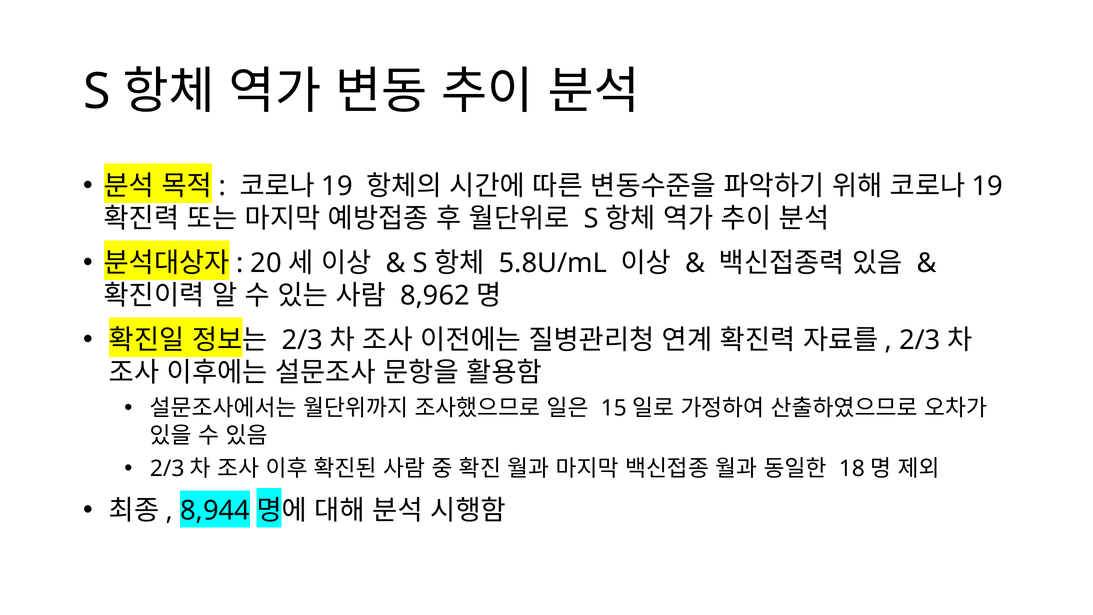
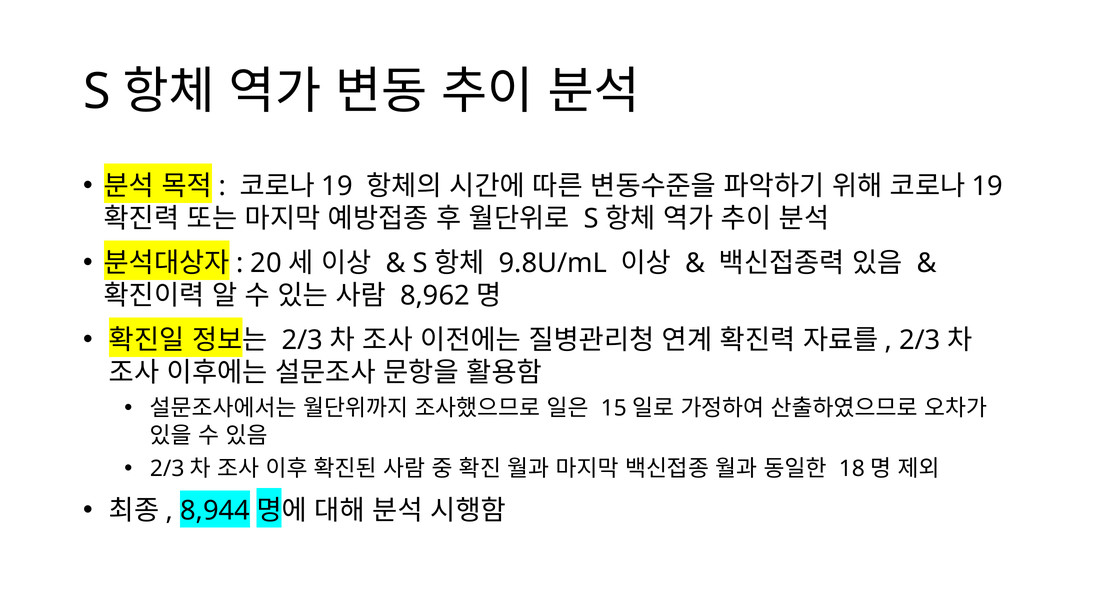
5.8U/mL: 5.8U/mL -> 9.8U/mL (553, 263)
